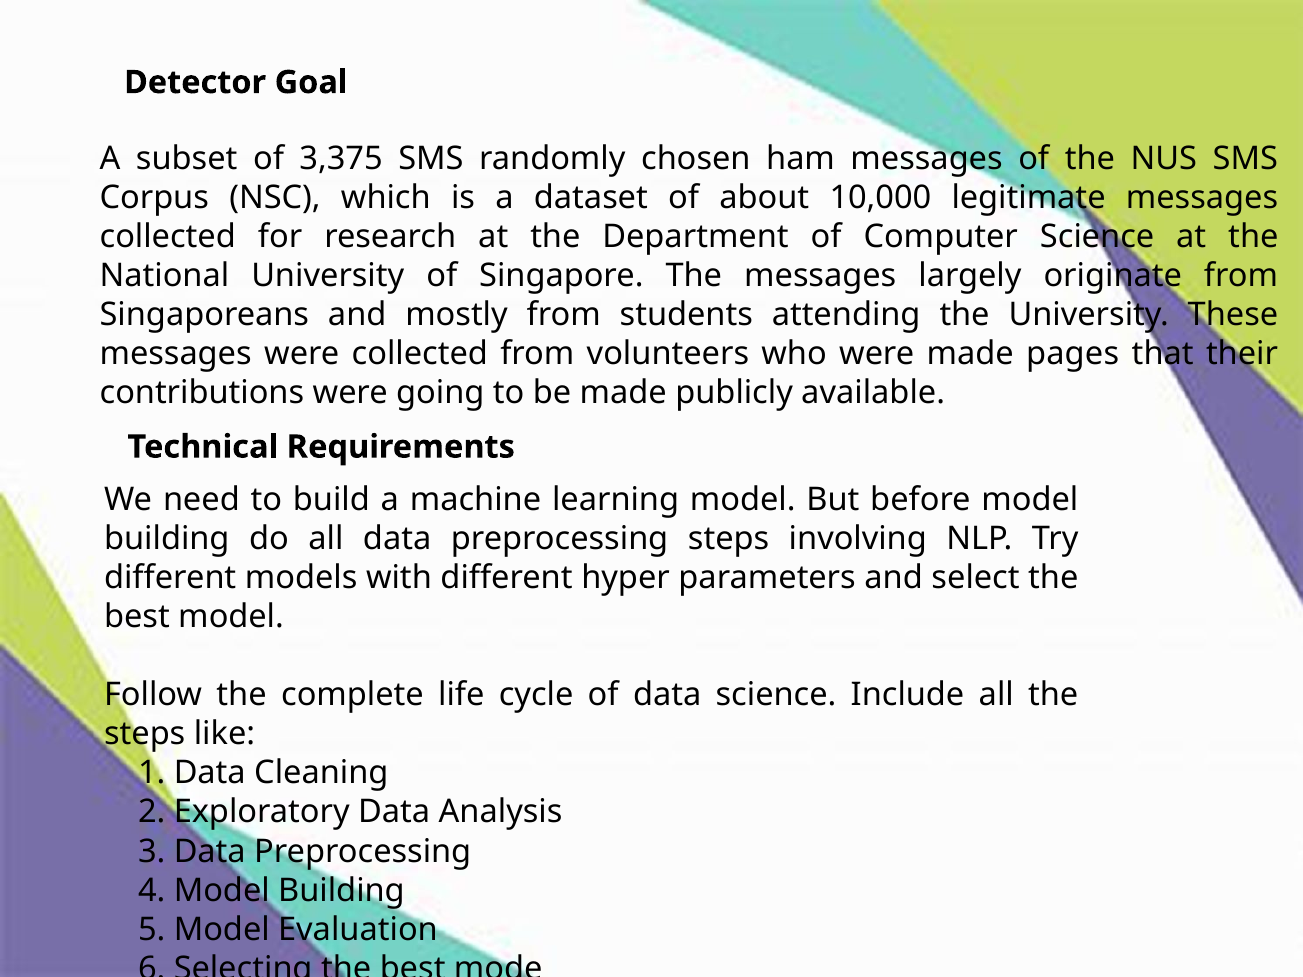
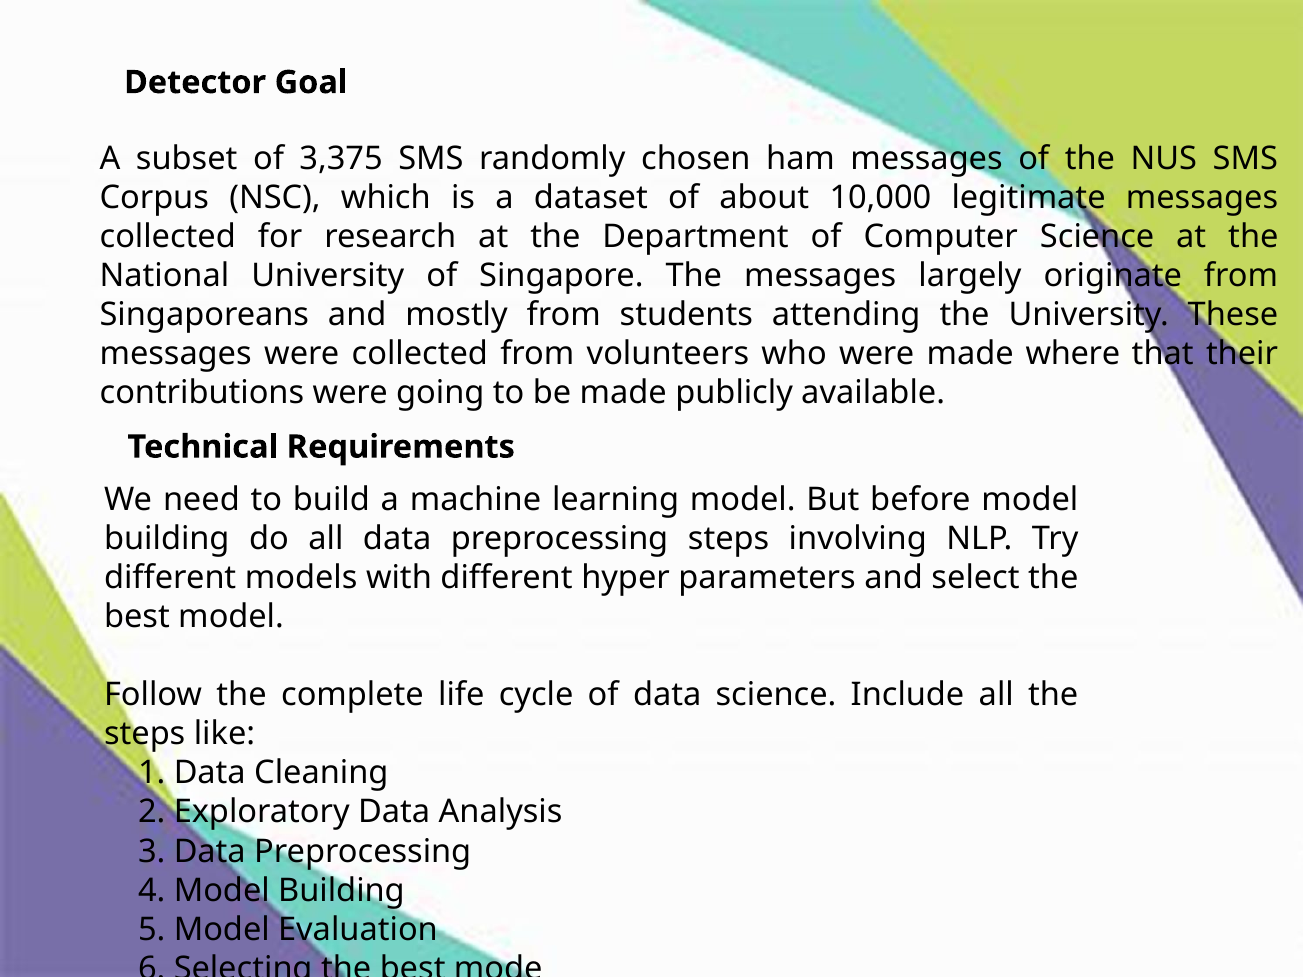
pages: pages -> where (1073, 354)
